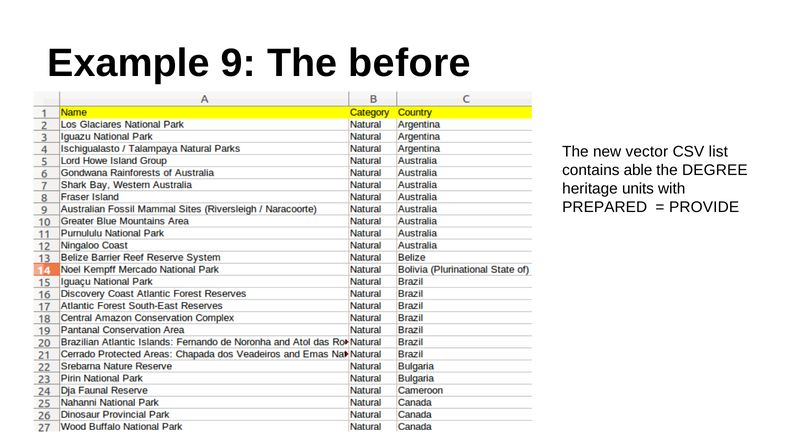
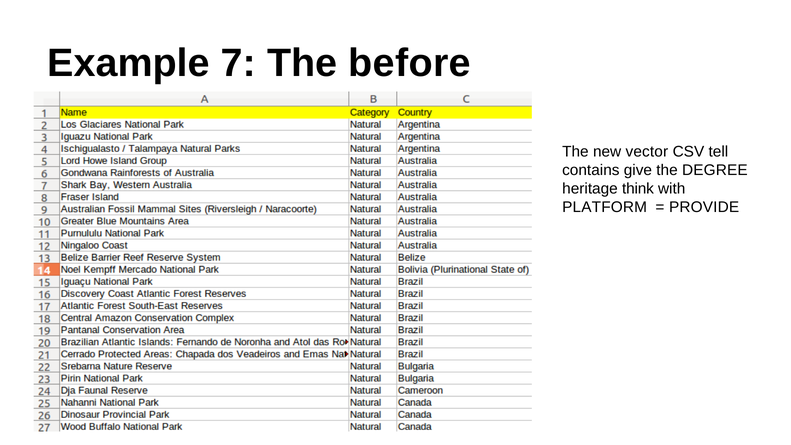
9: 9 -> 7 (239, 63)
list: list -> tell (718, 152)
able: able -> give (638, 170)
units: units -> think (638, 189)
PREPARED: PREPARED -> PLATFORM (605, 207)
